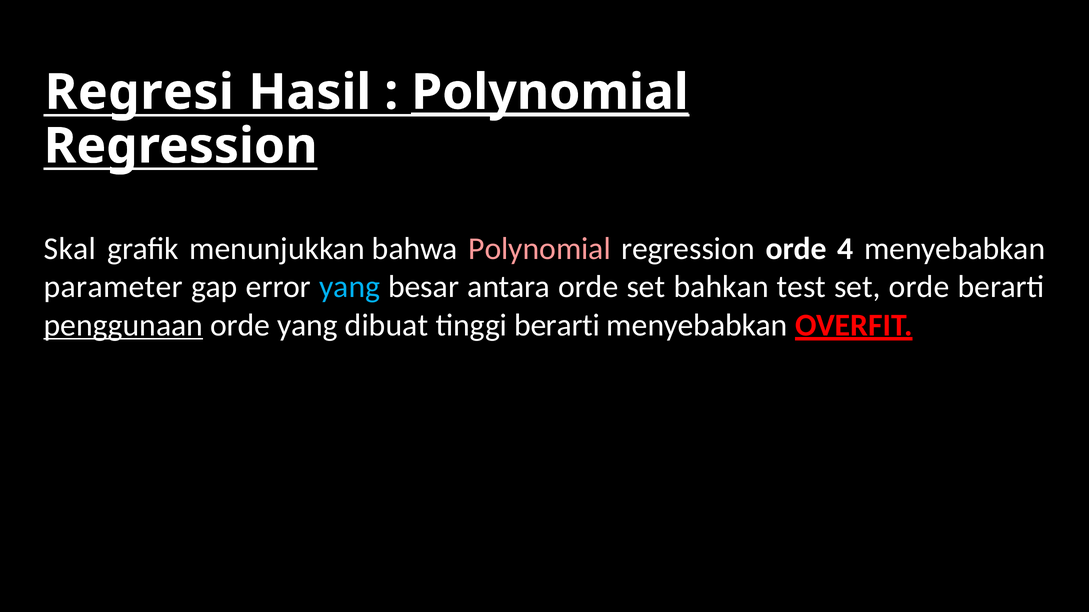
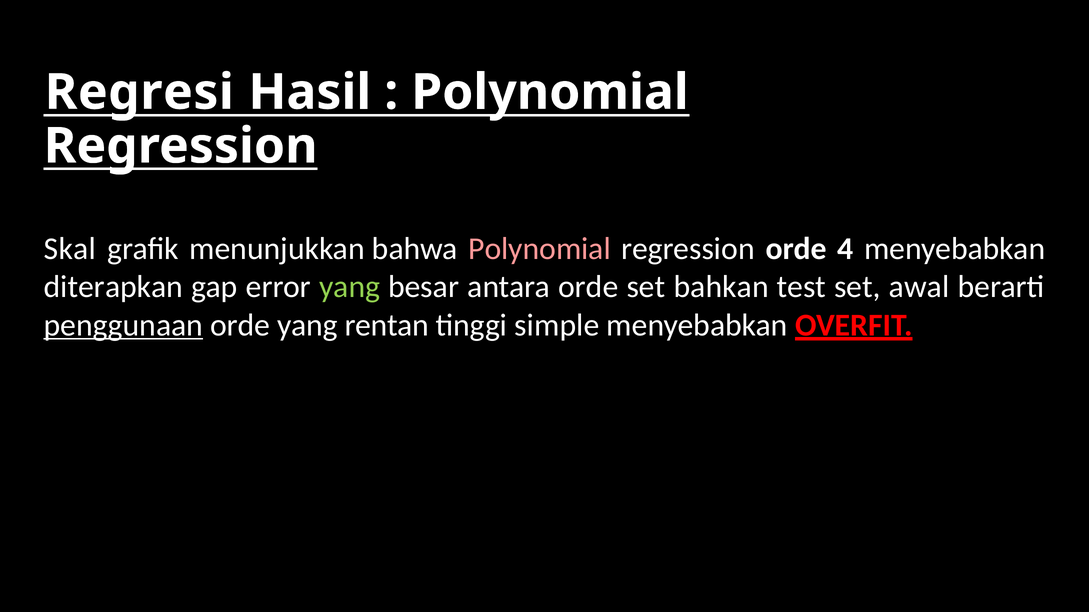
Polynomial underline: present -> none (550, 92)
parameter: parameter -> diterapkan (113, 287)
yang colour: light blue -> light green (350, 287)
set orde: orde -> awal (919, 287)
dibuat: dibuat -> rentan (387, 325)
tinggi berarti: berarti -> simple (557, 325)
